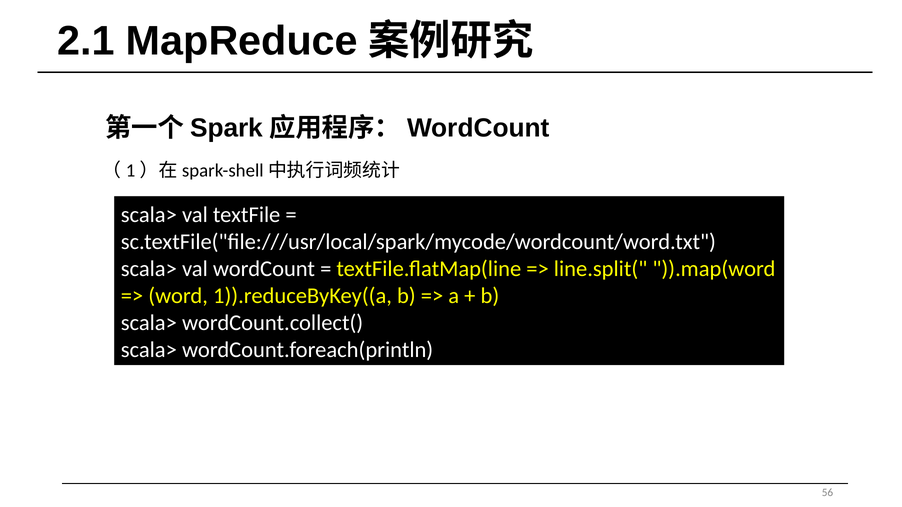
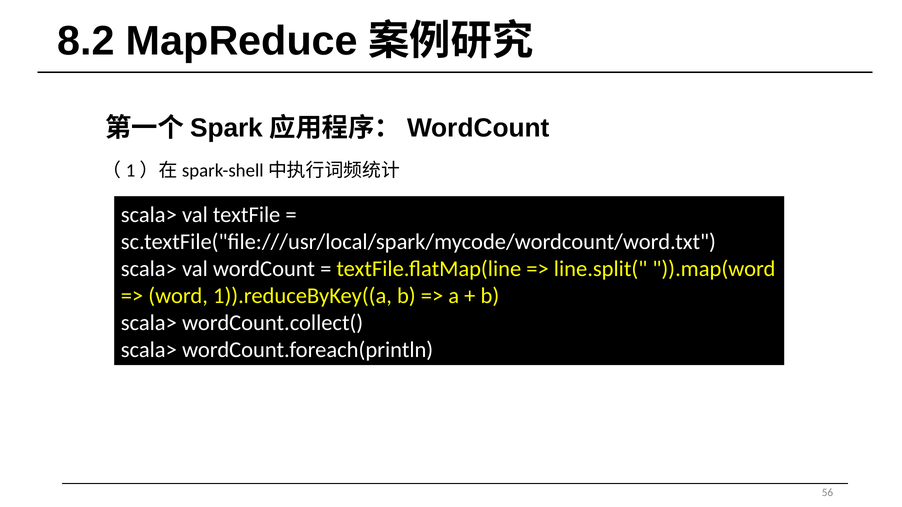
2.1: 2.1 -> 8.2 (86, 41)
